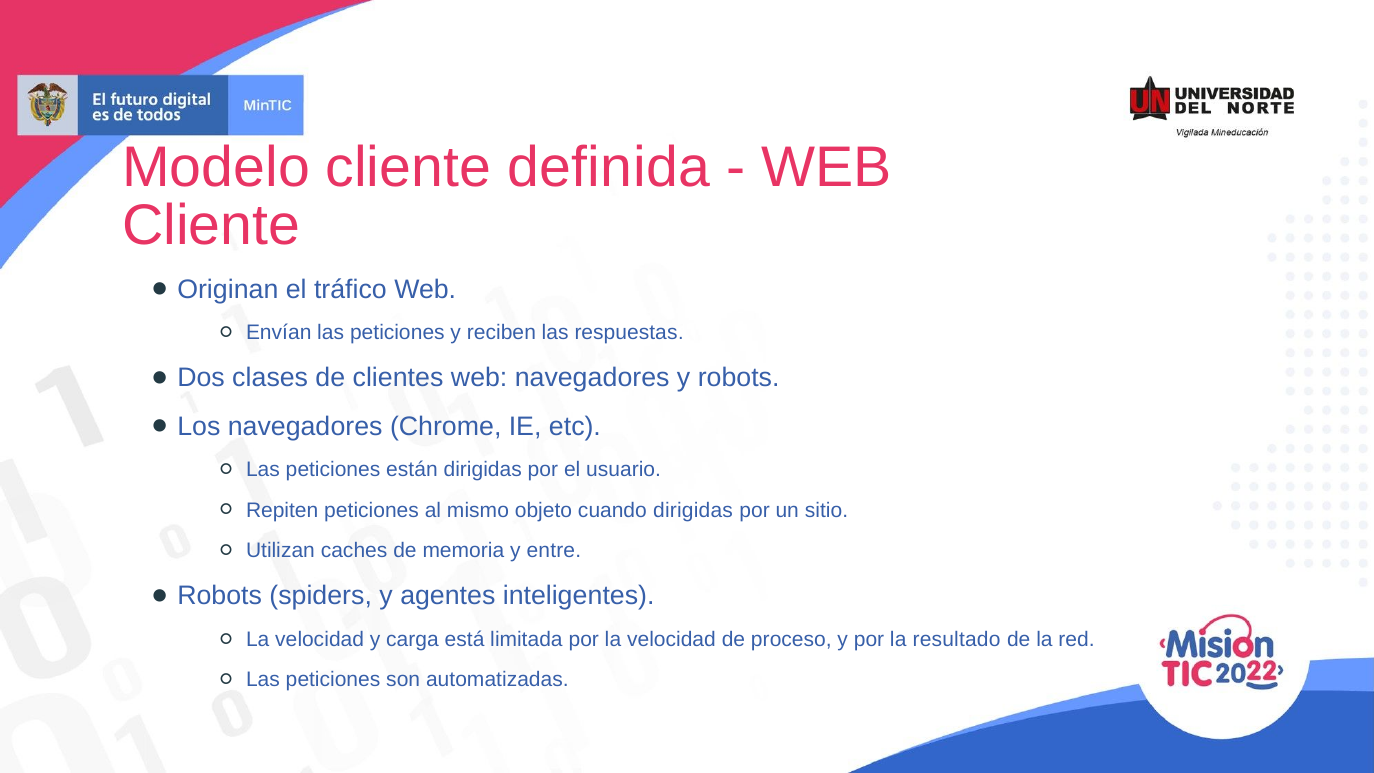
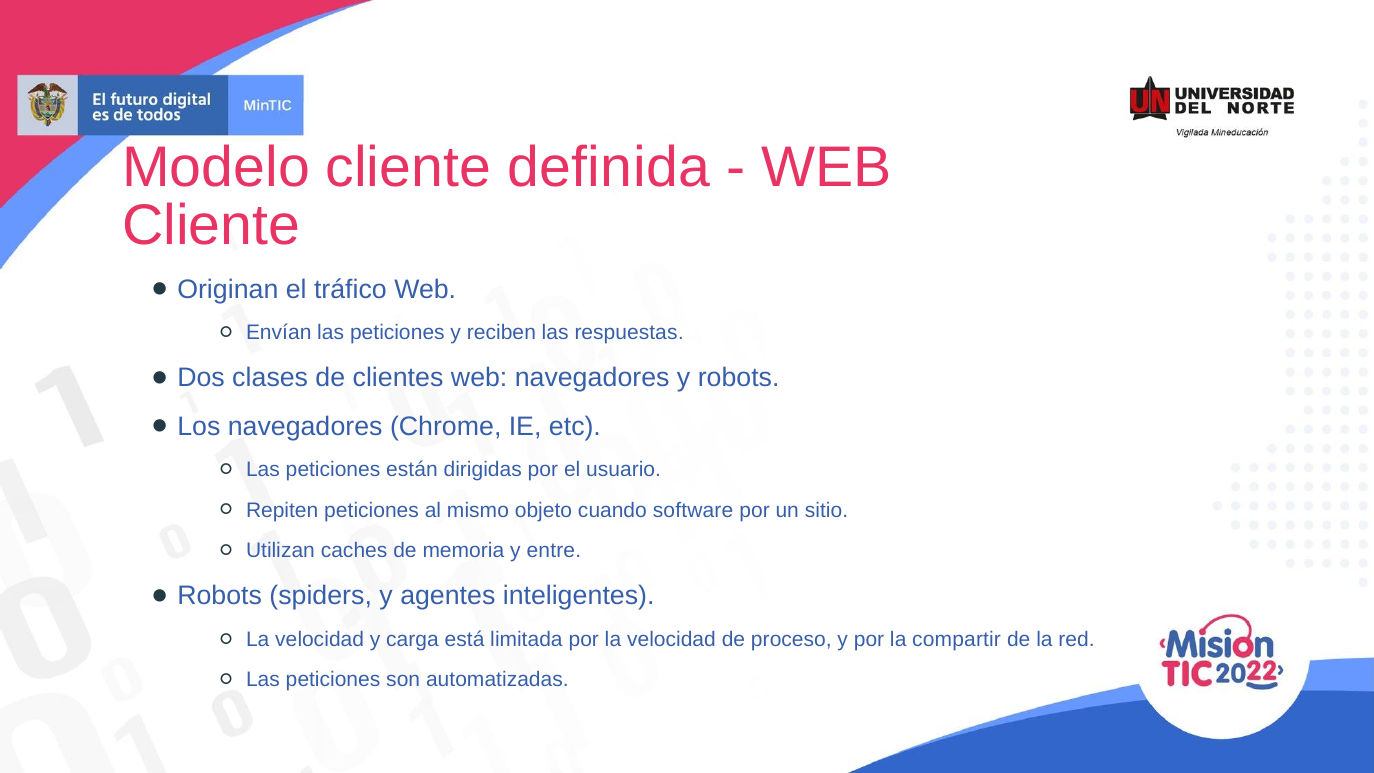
cuando dirigidas: dirigidas -> software (693, 510)
resultado: resultado -> compartir (957, 639)
